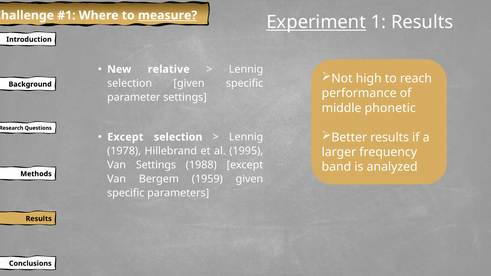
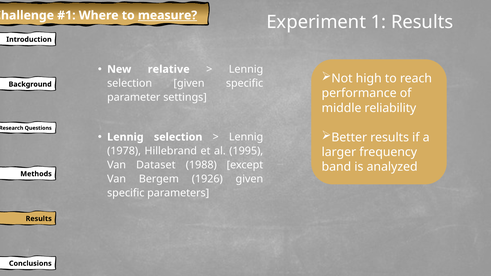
Experiment underline: present -> none (316, 22)
phonetic: phonetic -> reliability (390, 108)
Except: Except -> Lennig (125, 137)
Van Settings: Settings -> Dataset (156, 165)
1959: 1959 -> 1926 (207, 179)
